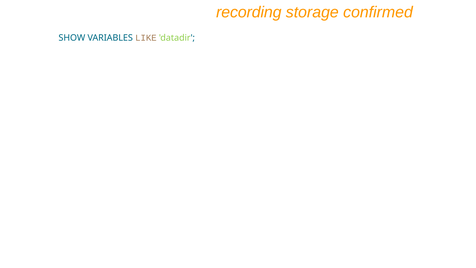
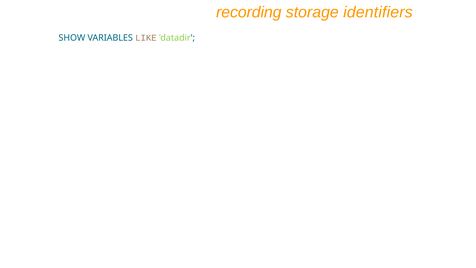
confirmed: confirmed -> identifiers (378, 12)
